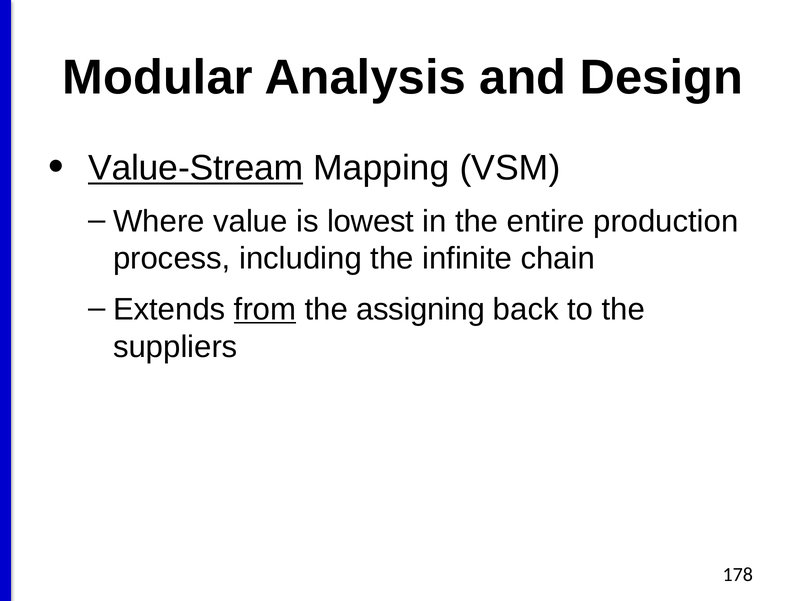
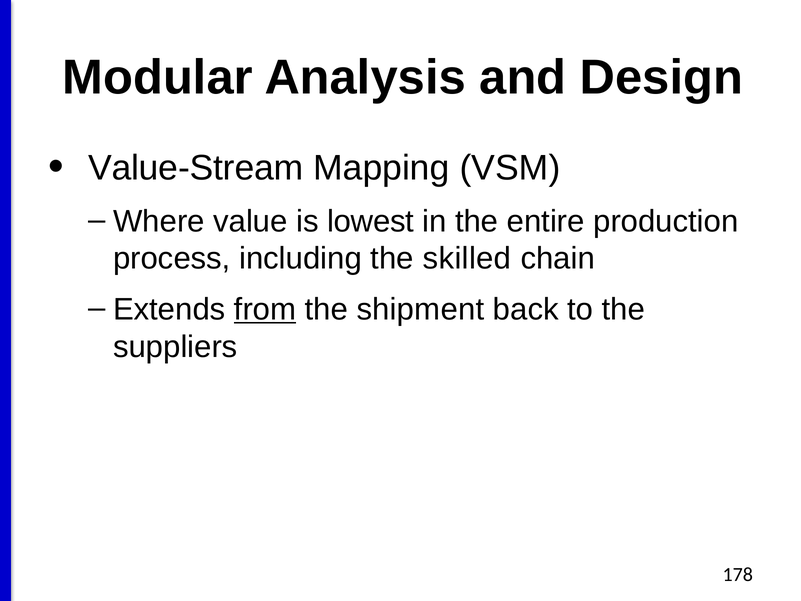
Value-Stream underline: present -> none (196, 168)
infinite: infinite -> skilled (467, 259)
assigning: assigning -> shipment (420, 309)
